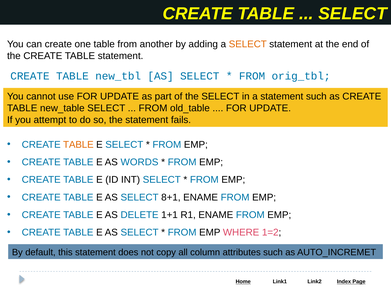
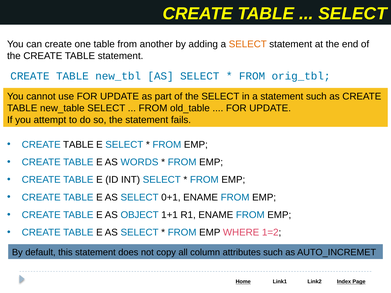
TABLE colour: orange -> black (78, 145)
8+1: 8+1 -> 0+1 (171, 197)
DELETE: DELETE -> OBJECT (140, 215)
